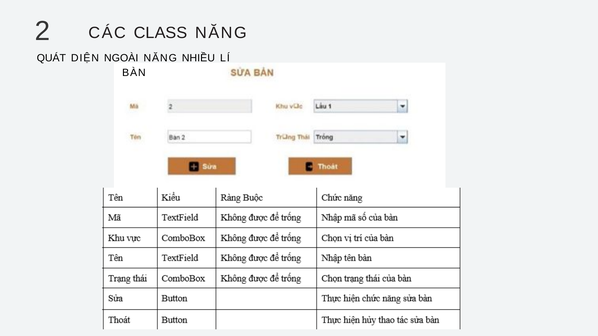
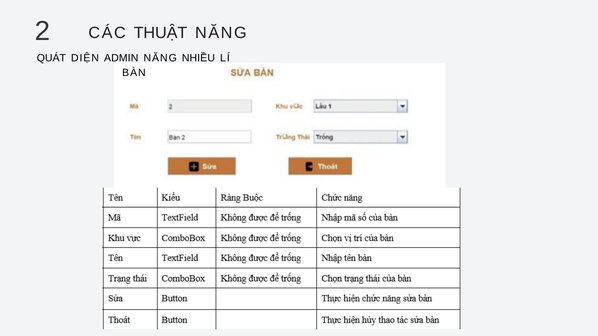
CLASS: CLASS -> THUẬT (161, 33)
NGOÀI: NGOÀI -> ADMIN (121, 58)
